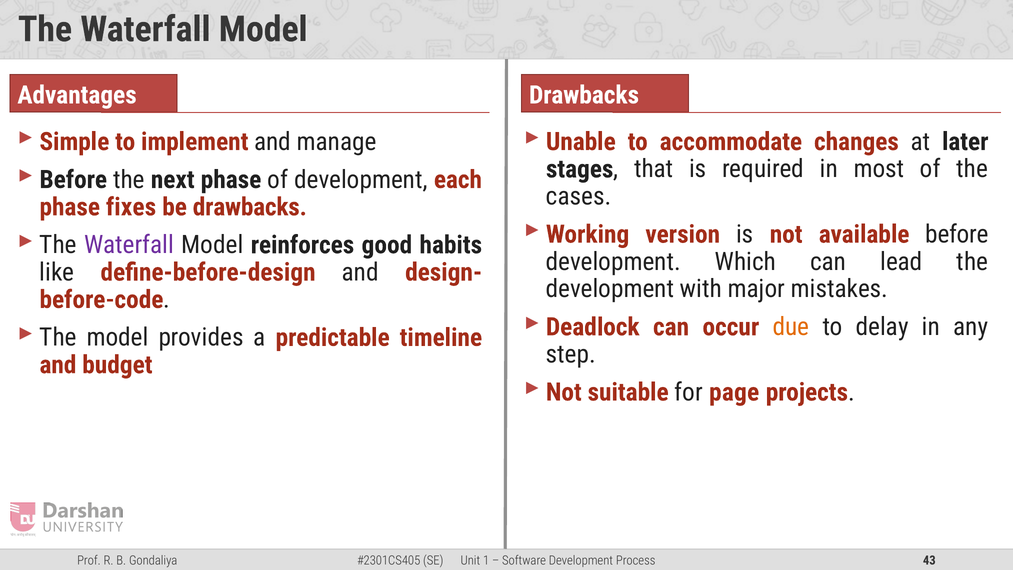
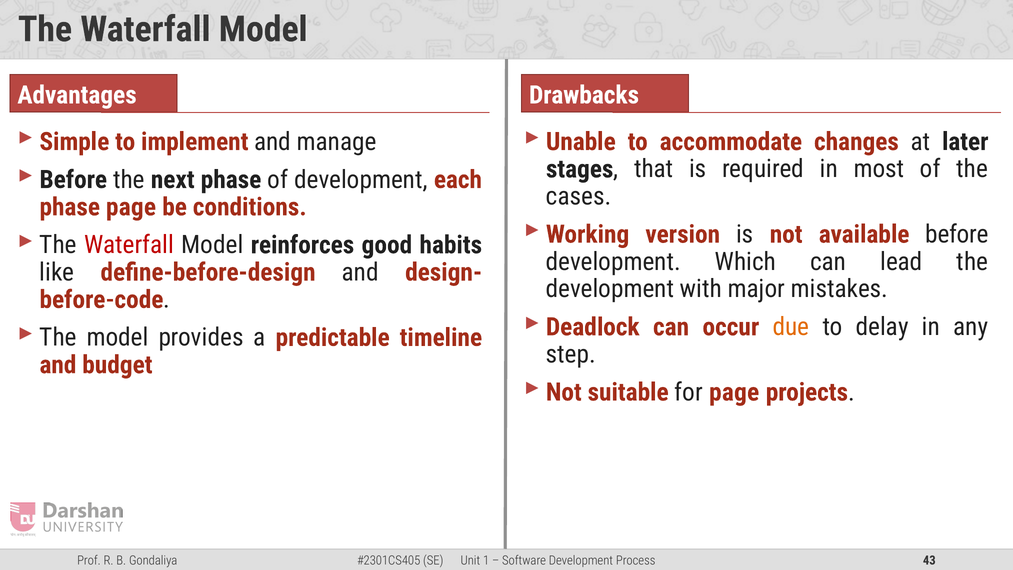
phase fixes: fixes -> page (131, 207)
be drawbacks: drawbacks -> conditions (250, 207)
Waterfall colour: purple -> red (129, 245)
